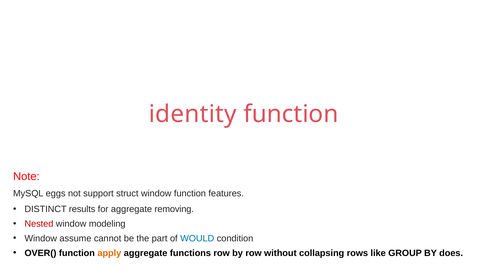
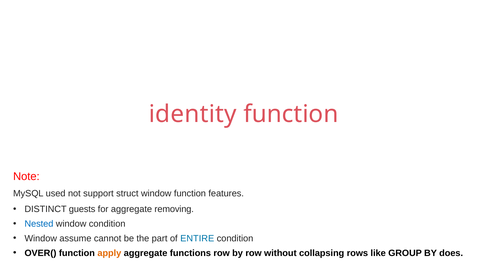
eggs: eggs -> used (56, 193)
results: results -> guests (82, 209)
Nested colour: red -> blue (39, 224)
window modeling: modeling -> condition (107, 224)
WOULD: WOULD -> ENTIRE (197, 238)
